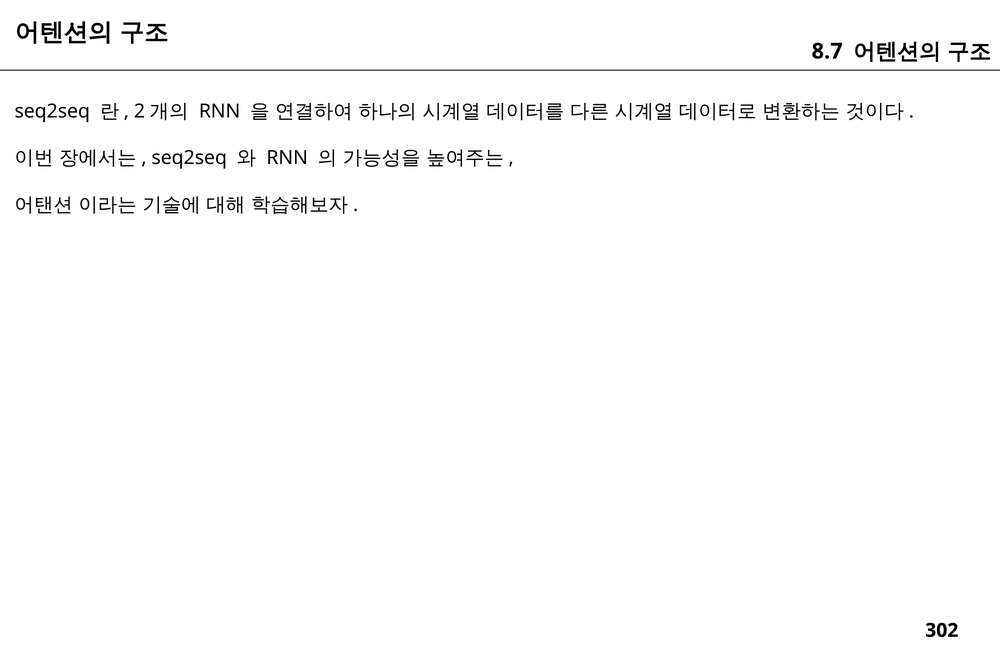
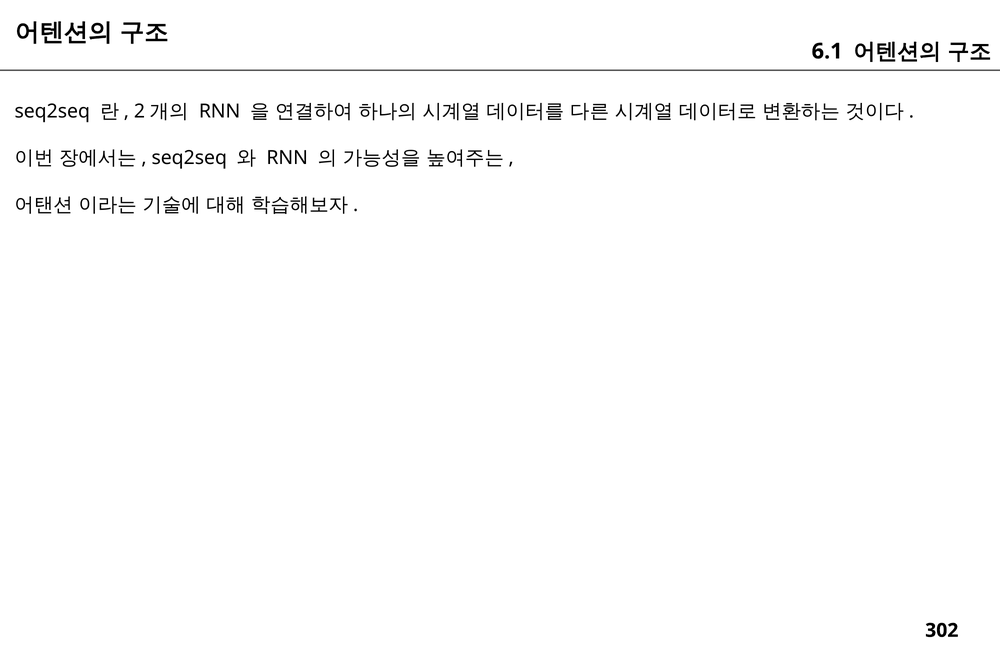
8.7: 8.7 -> 6.1 (827, 51)
